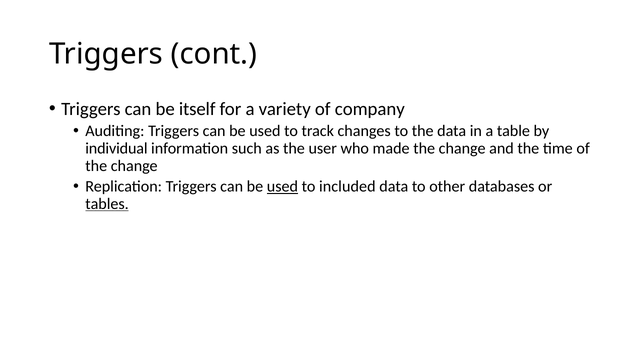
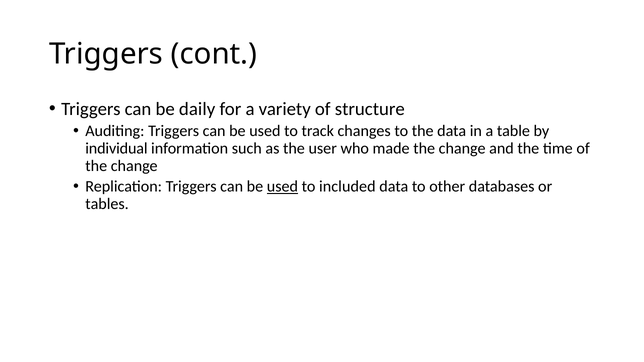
itself: itself -> daily (197, 109)
company: company -> structure (370, 109)
tables underline: present -> none (107, 204)
